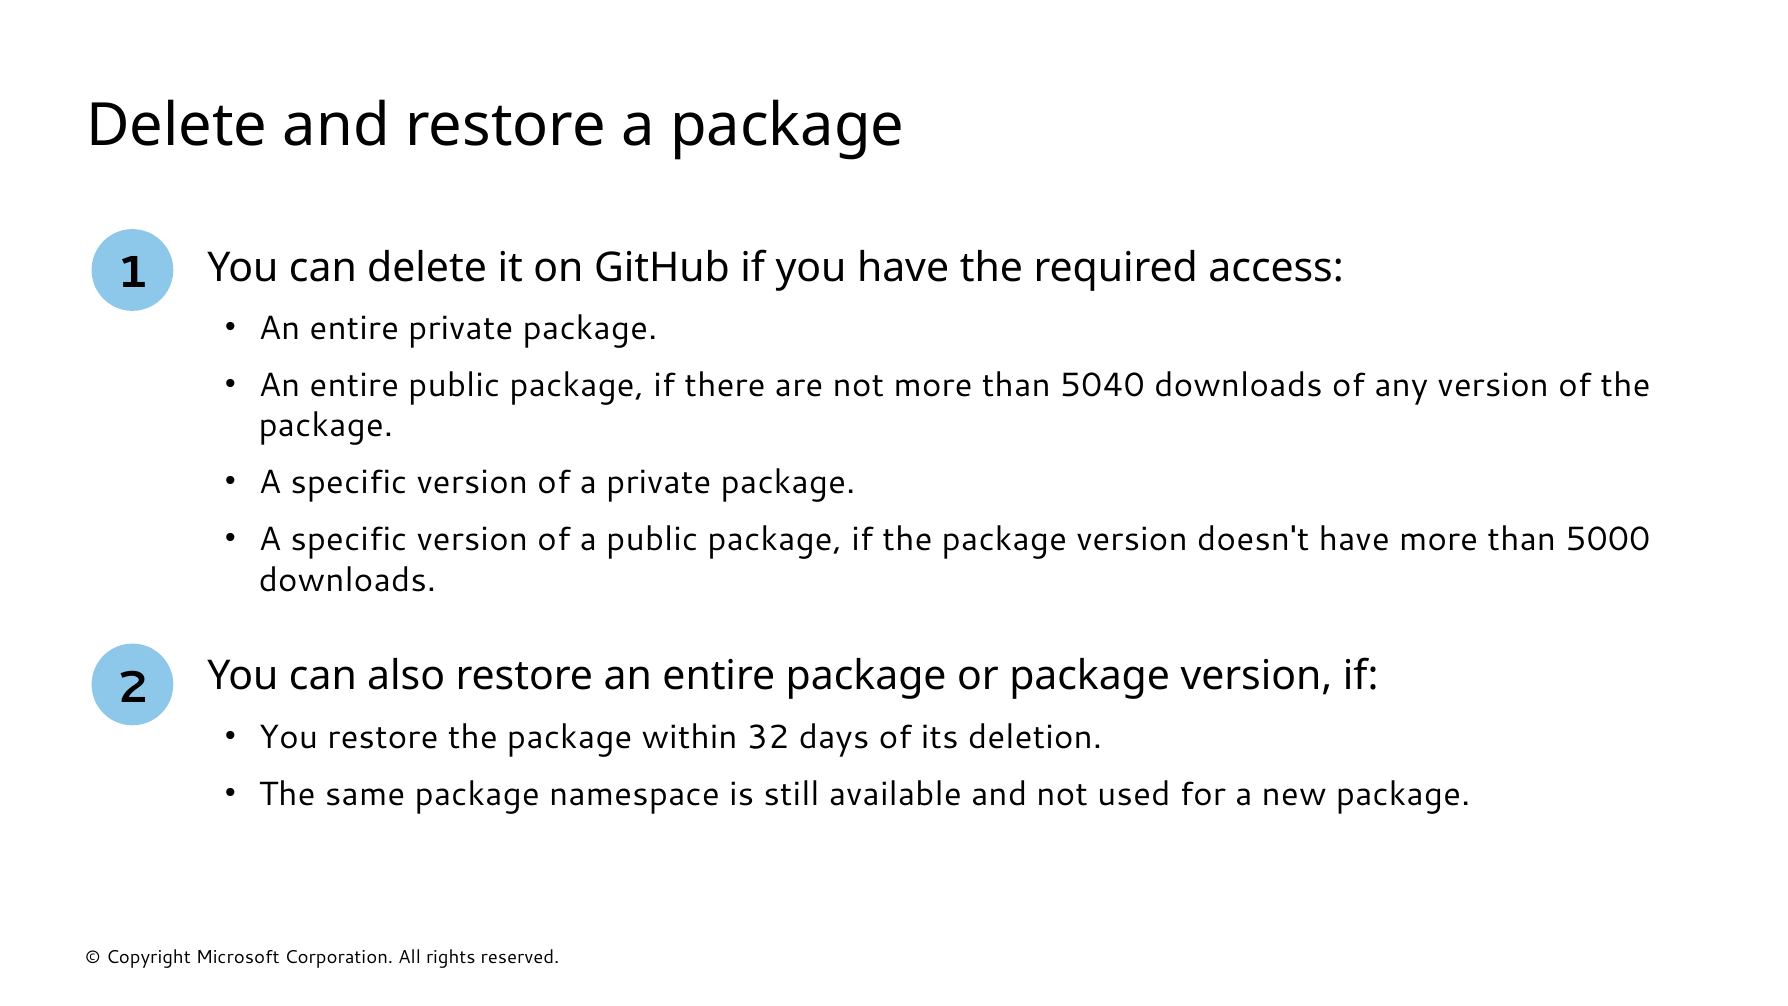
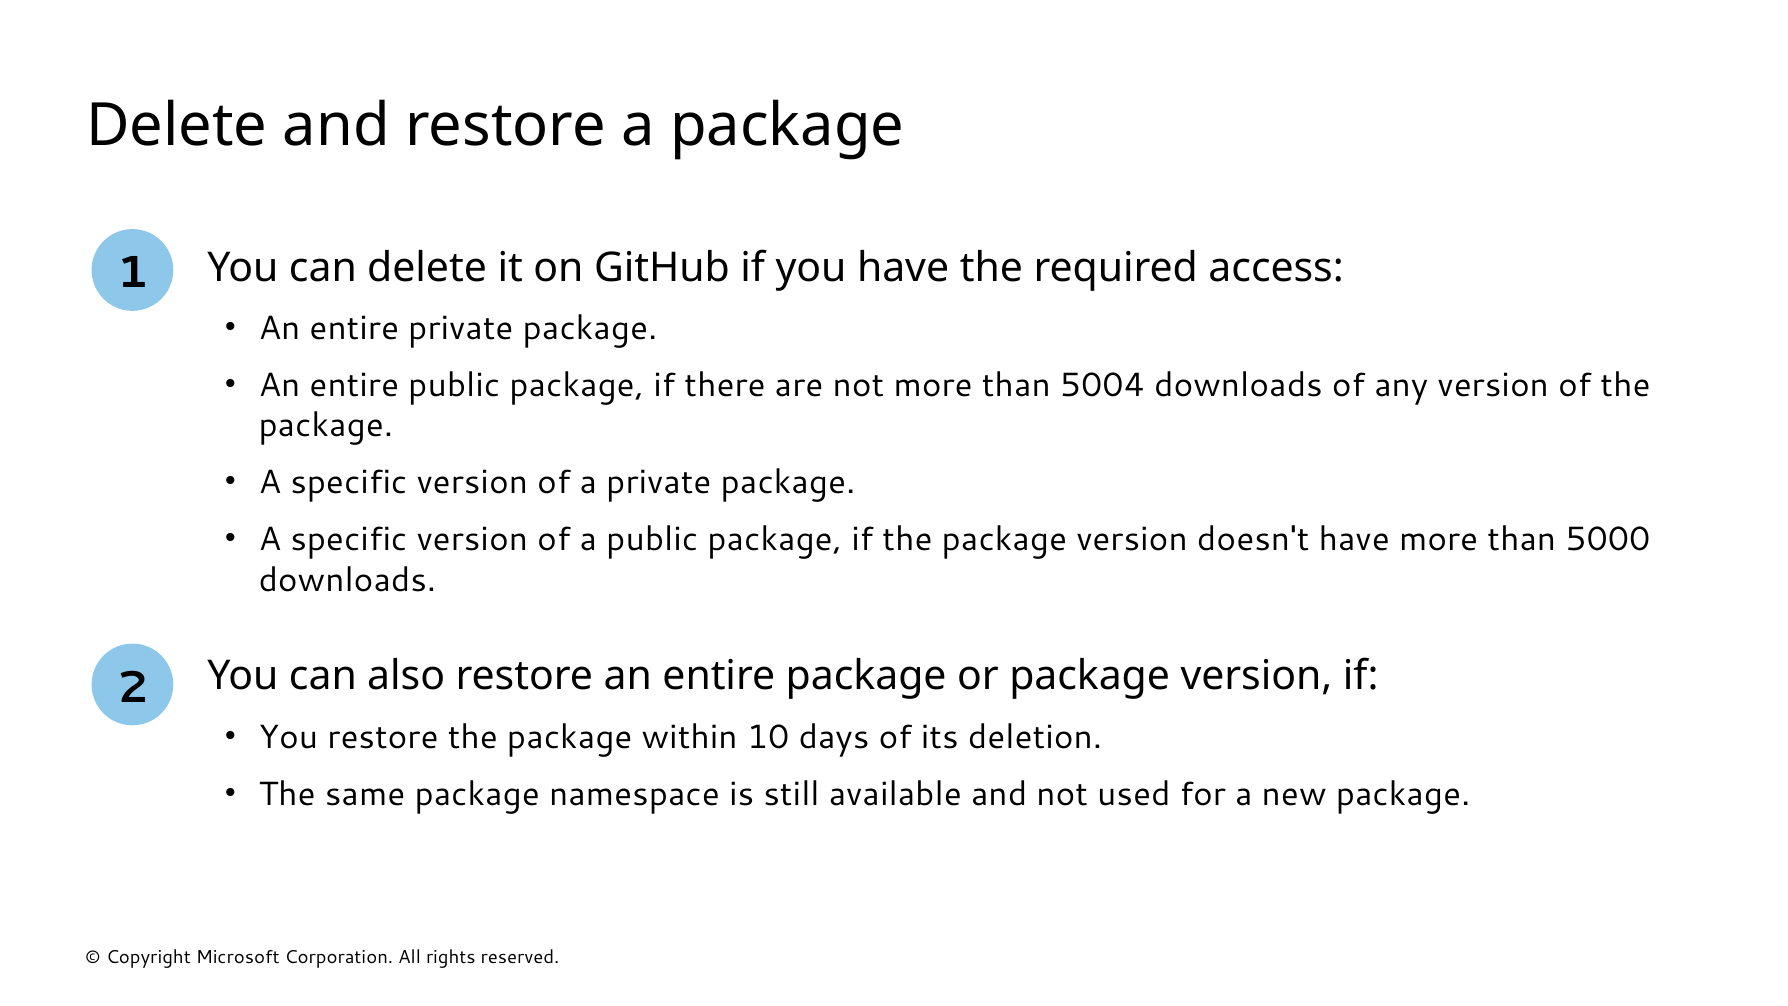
5040: 5040 -> 5004 (1102, 385)
32: 32 -> 10 (768, 737)
